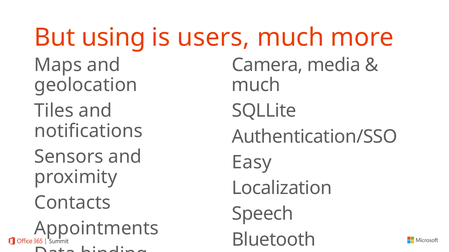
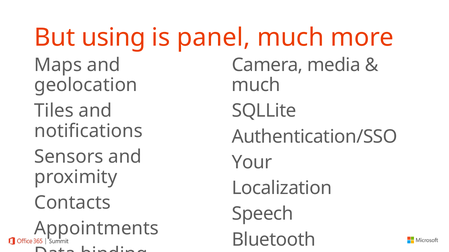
users: users -> panel (214, 38)
Easy: Easy -> Your (252, 163)
